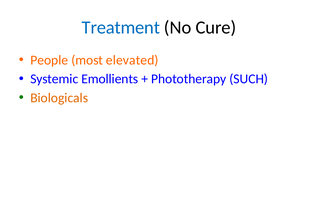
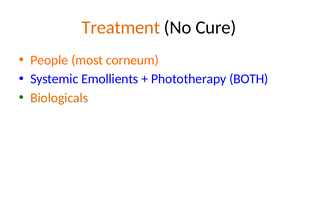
Treatment colour: blue -> orange (121, 27)
elevated: elevated -> corneum (132, 60)
SUCH: SUCH -> BOTH (249, 79)
